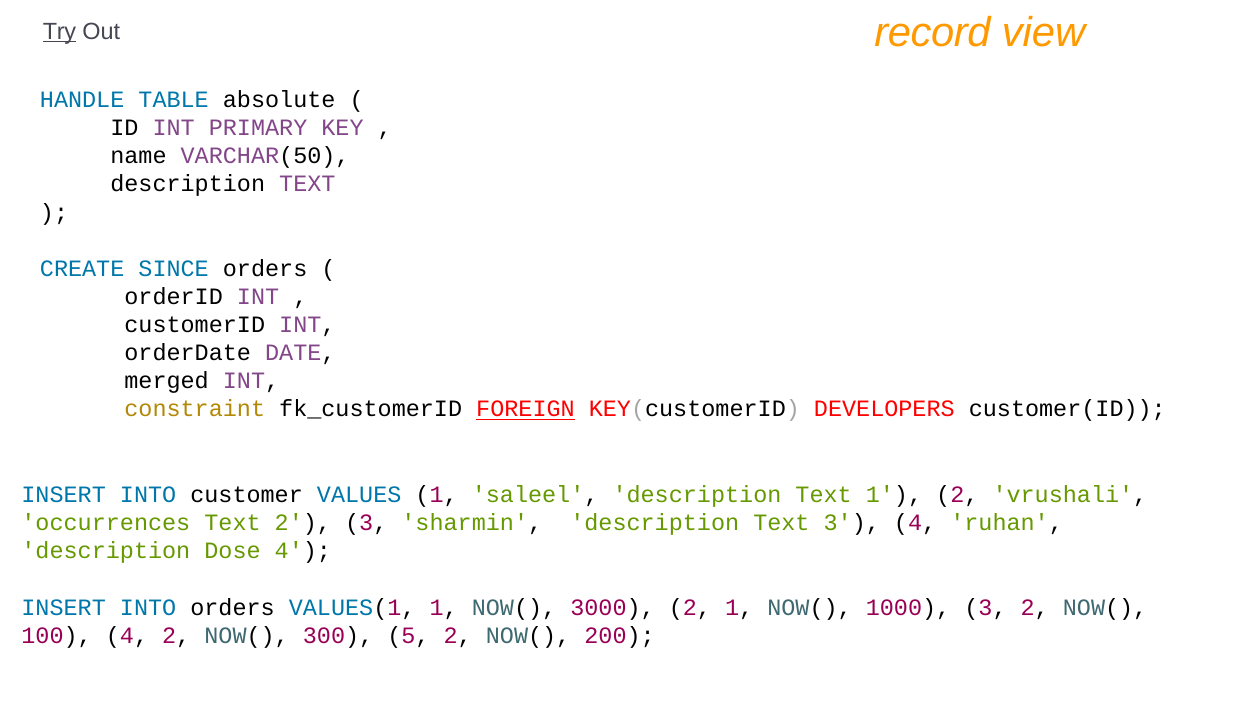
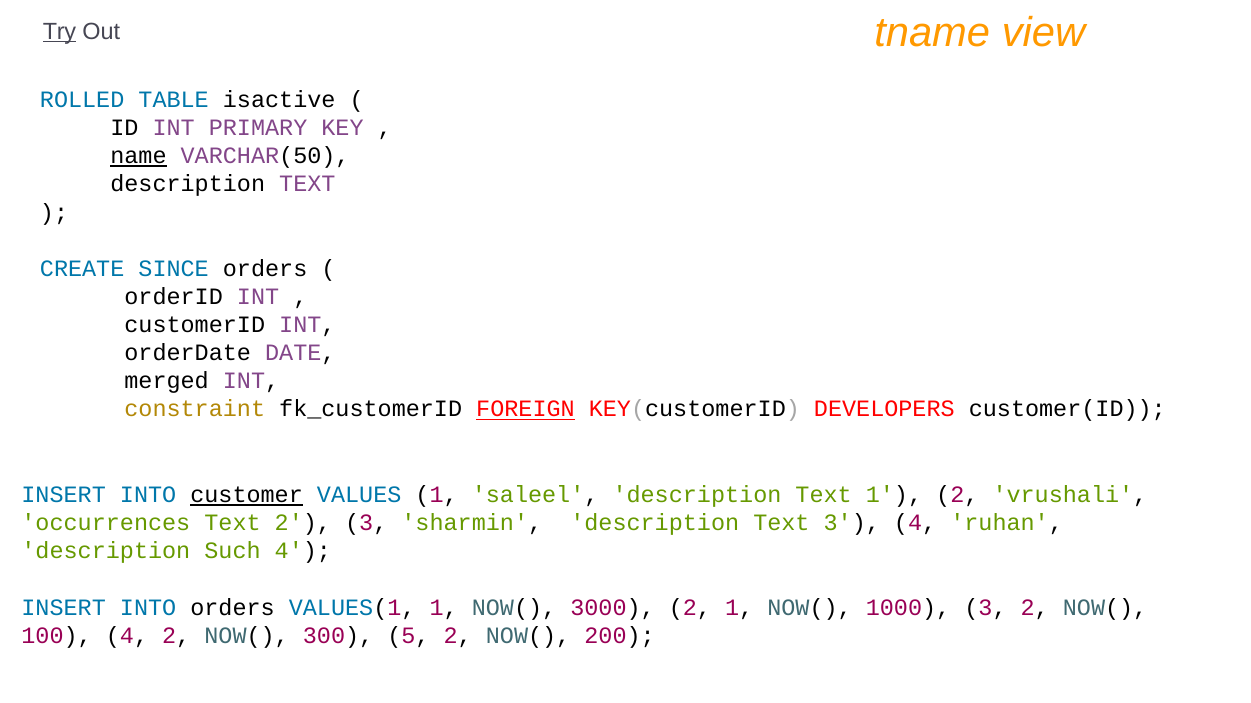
record: record -> tname (932, 33)
HANDLE: HANDLE -> ROLLED (82, 100)
absolute: absolute -> isactive (279, 100)
name underline: none -> present (138, 156)
customer underline: none -> present (247, 495)
Dose: Dose -> Such (233, 552)
